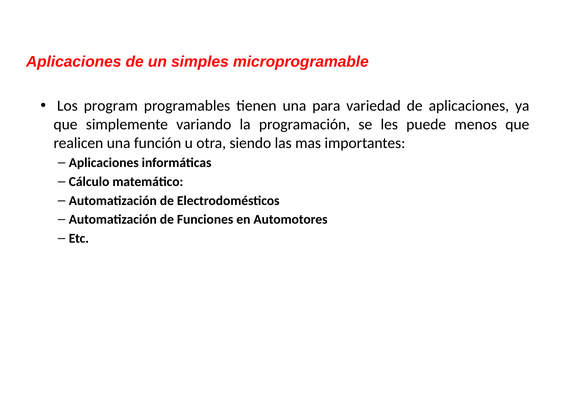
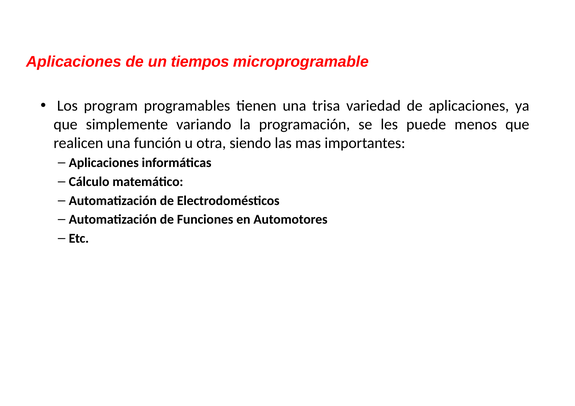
simples: simples -> tiempos (200, 62)
para: para -> trisa (326, 106)
